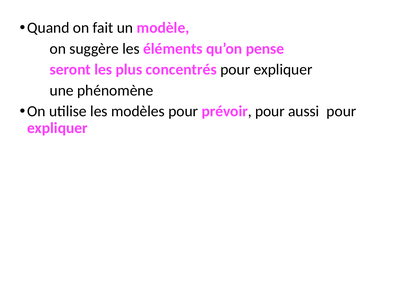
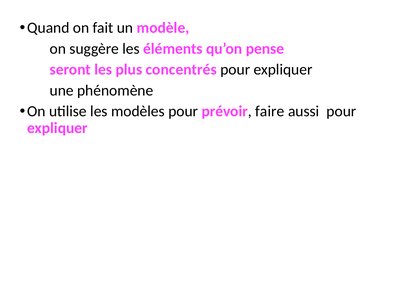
prévoir pour: pour -> faire (270, 111)
